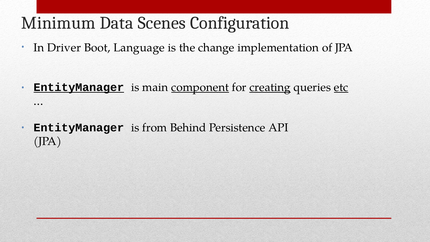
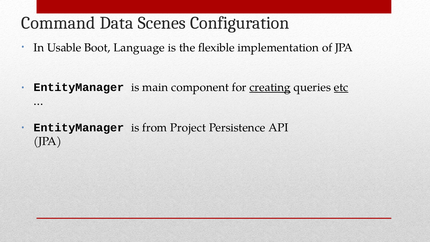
Minimum: Minimum -> Command (58, 23)
Driver: Driver -> Usable (64, 48)
change: change -> flexible (216, 48)
EntityManager underline: present -> none (79, 87)
component underline: present -> none (200, 87)
Behind: Behind -> Project (188, 128)
